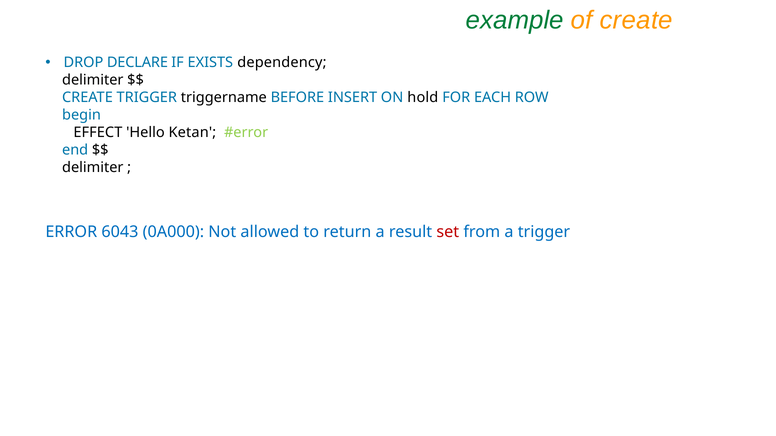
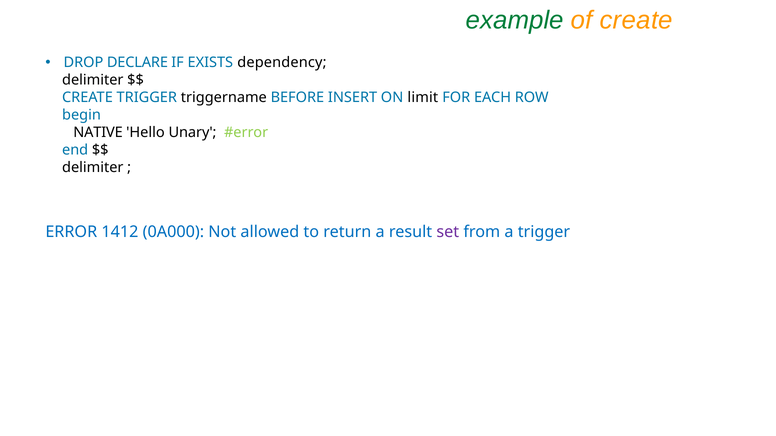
hold: hold -> limit (423, 98)
EFFECT: EFFECT -> NATIVE (98, 133)
Ketan: Ketan -> Unary (192, 133)
6043: 6043 -> 1412 (120, 232)
set colour: red -> purple (448, 232)
